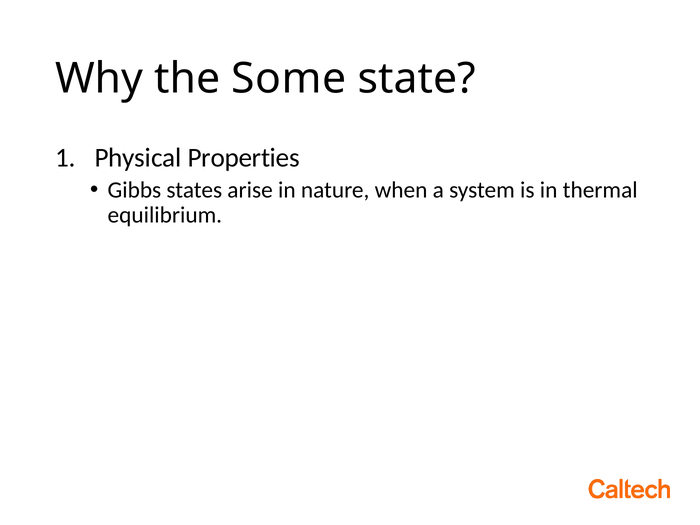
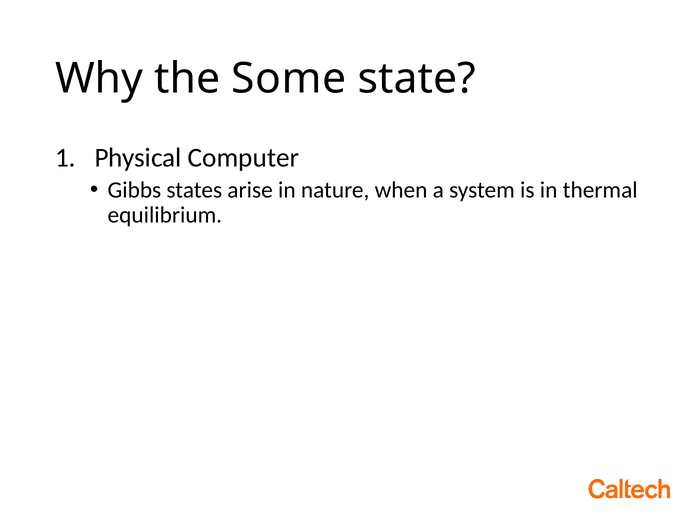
Properties: Properties -> Computer (244, 158)
